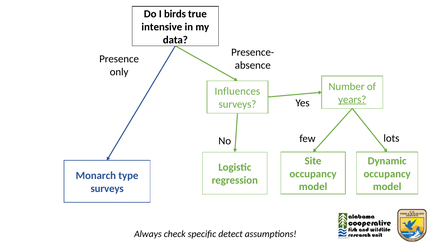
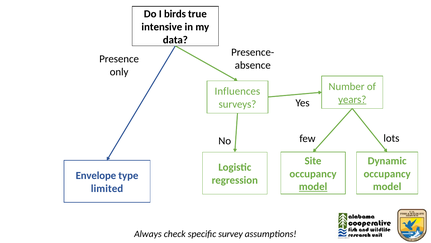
Monarch: Monarch -> Envelope (96, 175)
model underline: none -> present (313, 186)
surveys: surveys -> limited (107, 188)
detect: detect -> survey (231, 233)
